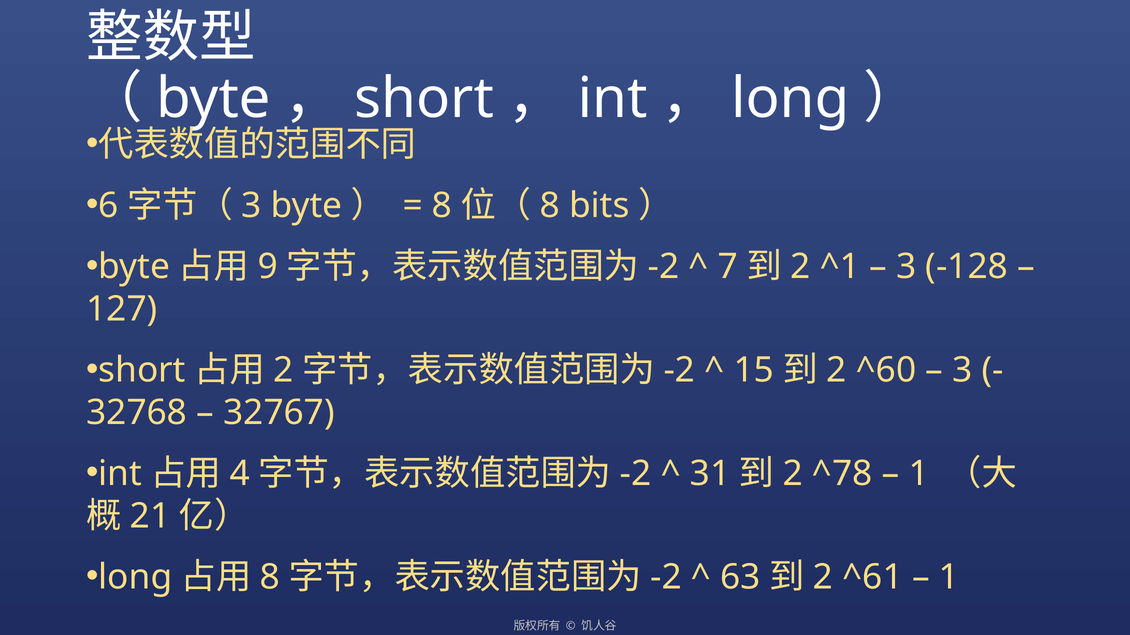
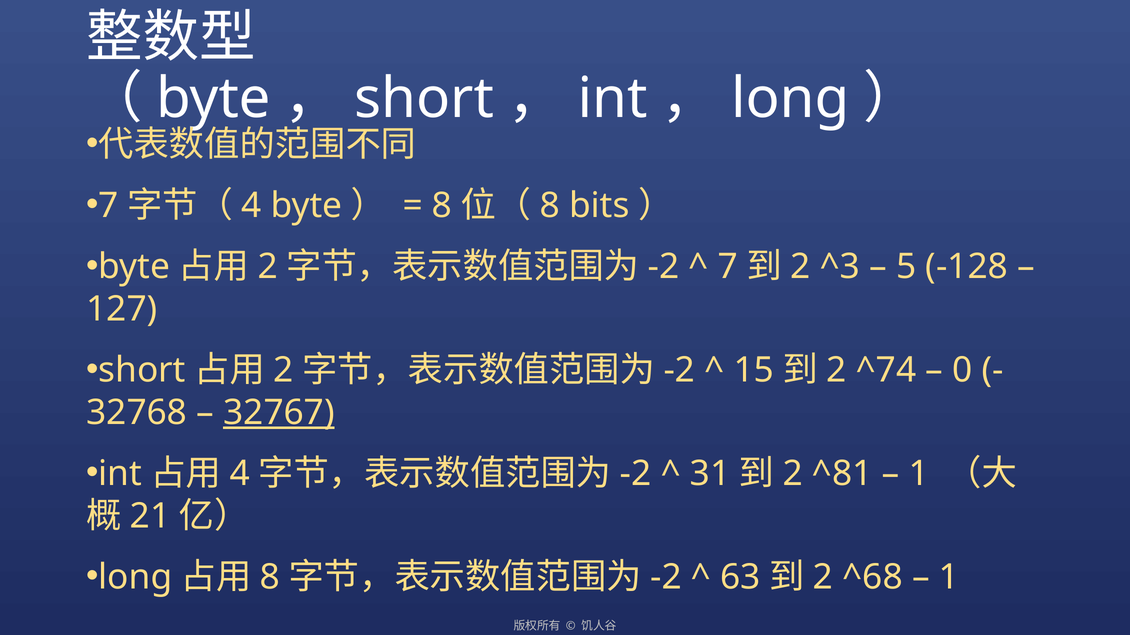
6: 6 -> 7 (108, 206)
3: 3 -> 4 (252, 206)
9: 9 -> 2 (268, 267)
^1: ^1 -> ^3 (840, 267)
3: 3 -> 5 (906, 267)
^60: ^60 -> ^74 (886, 371)
3: 3 -> 0 (962, 371)
32767 underline: none -> present (279, 413)
^78: ^78 -> ^81 (842, 474)
^61: ^61 -> ^68 (873, 578)
